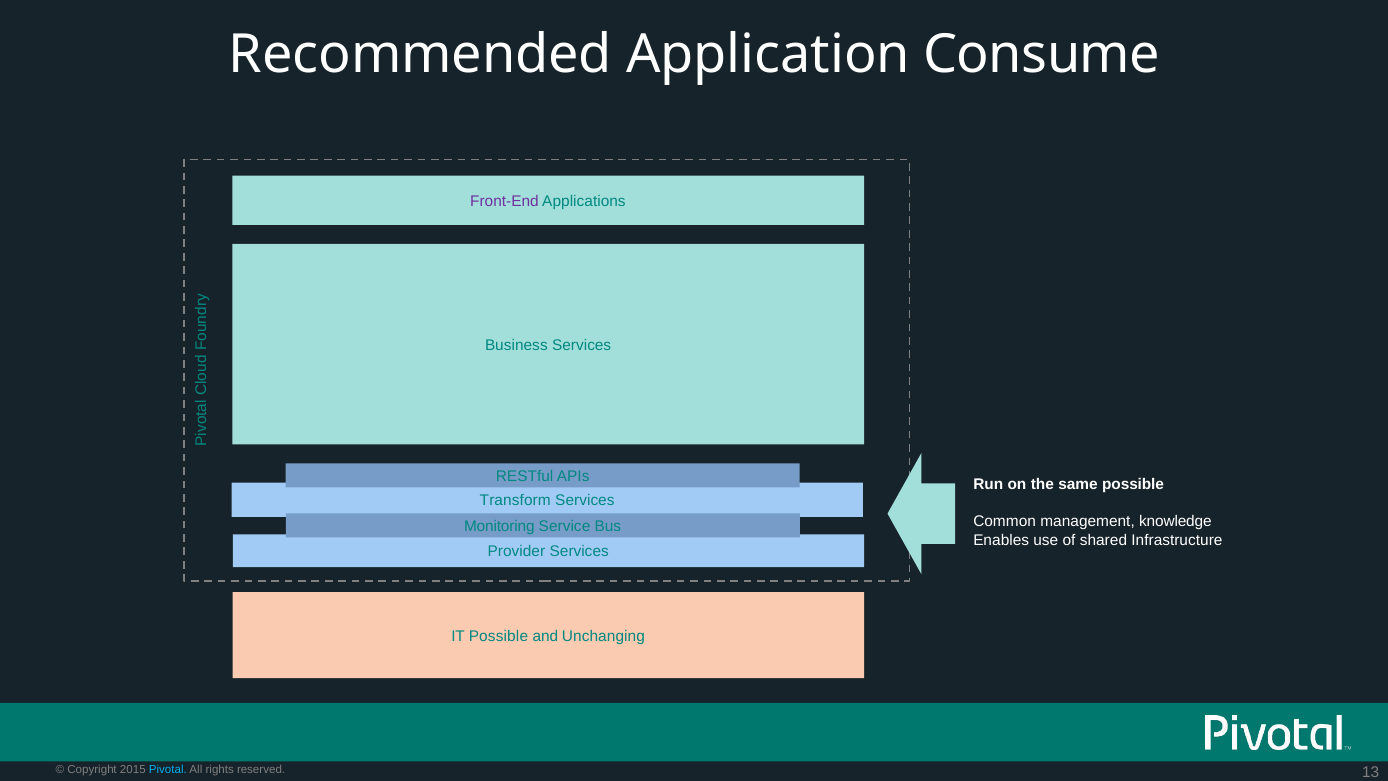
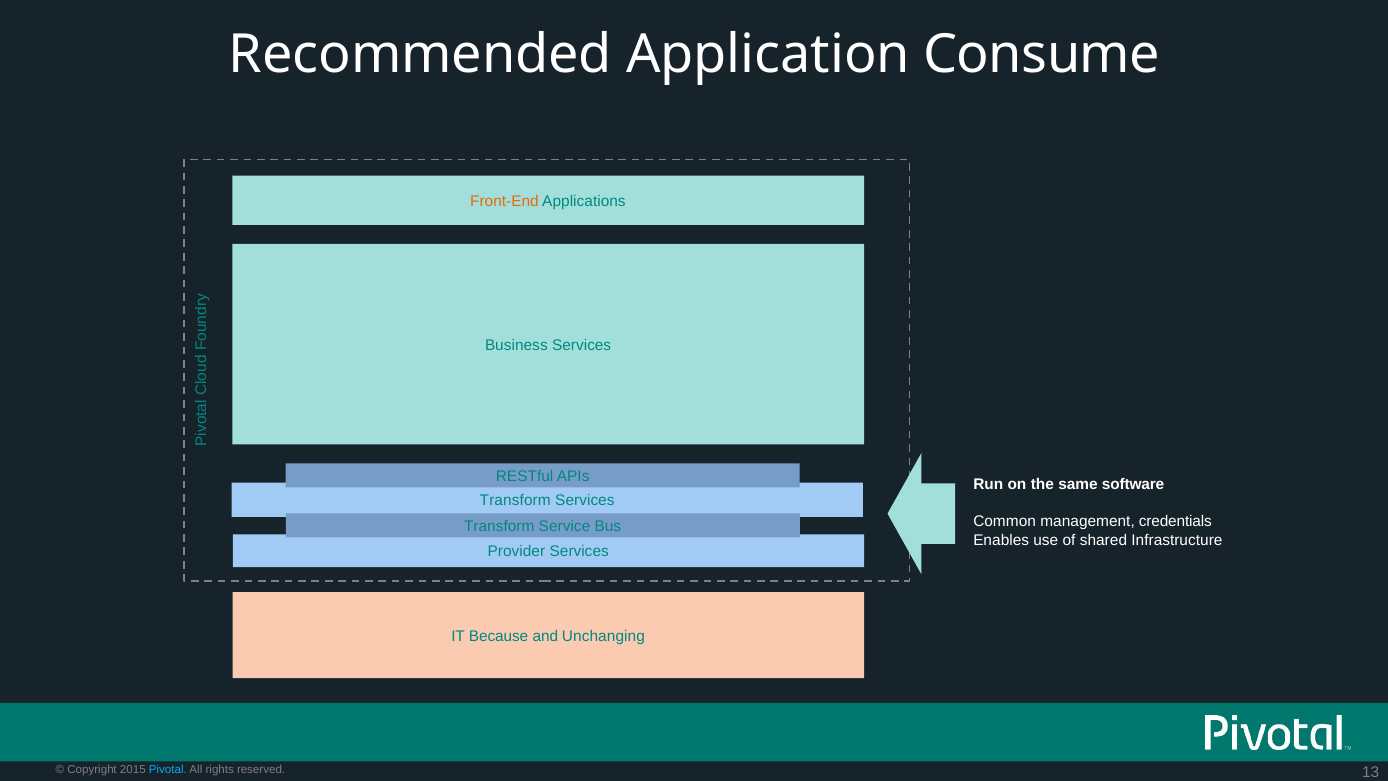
Front-End colour: purple -> orange (504, 201)
same possible: possible -> software (1133, 485)
knowledge: knowledge -> credentials (1175, 522)
Monitoring: Monitoring -> Transform (499, 526)
IT Possible: Possible -> Because (499, 636)
